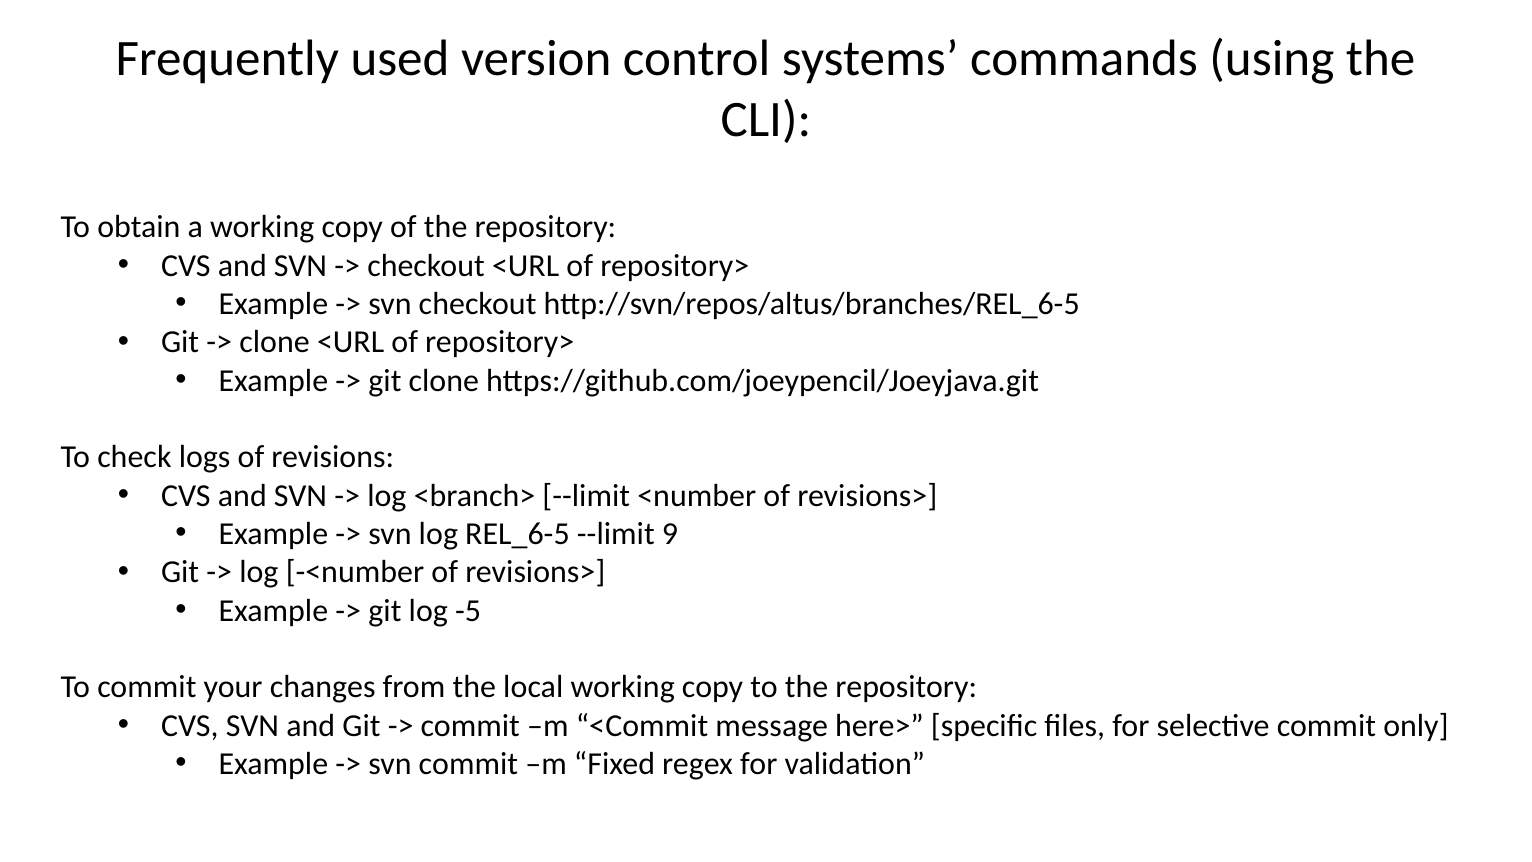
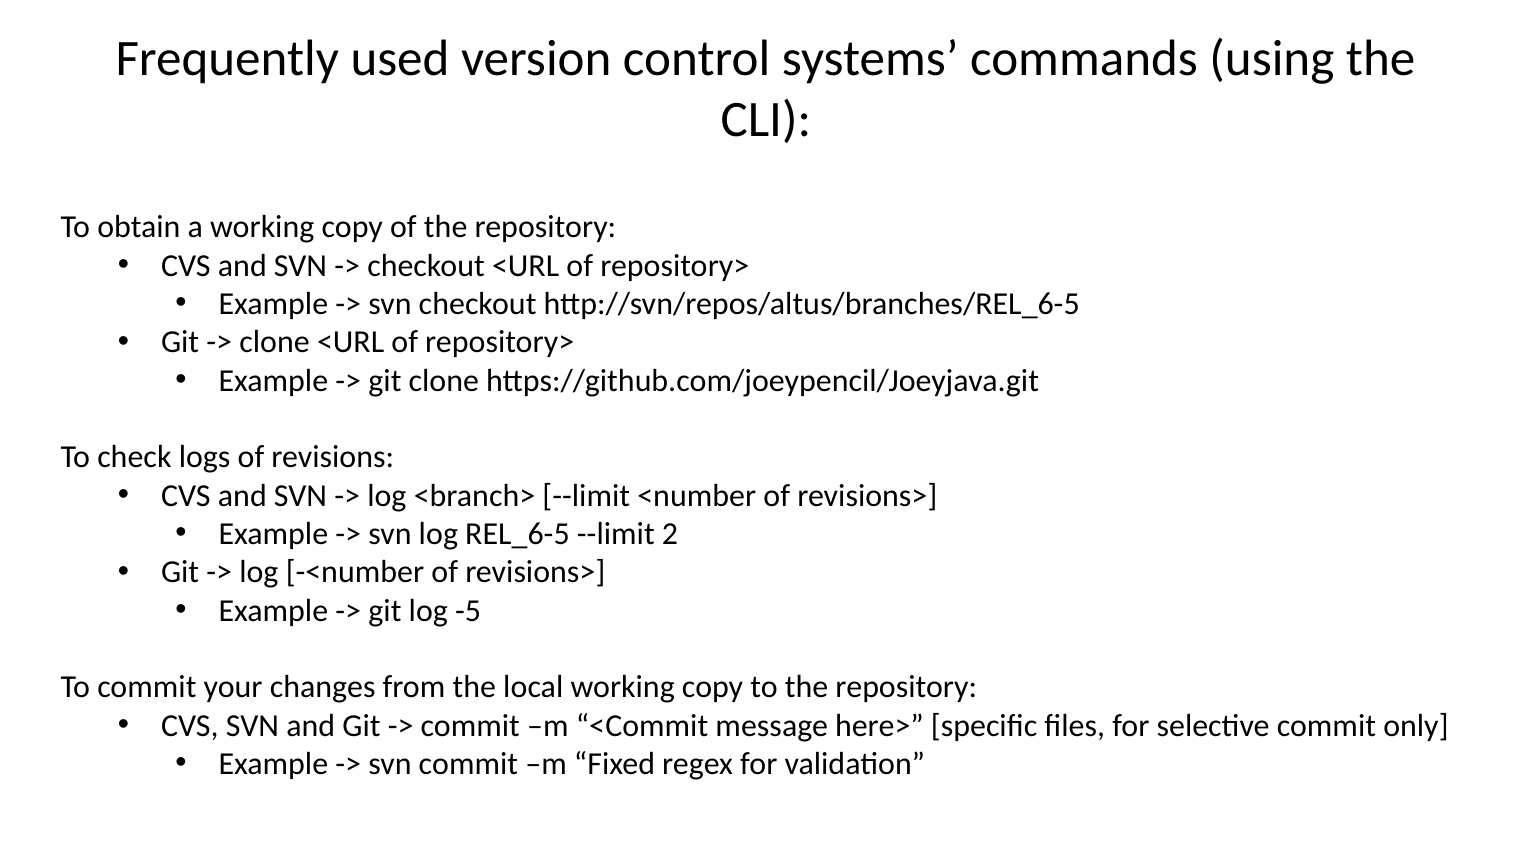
9: 9 -> 2 (670, 534)
